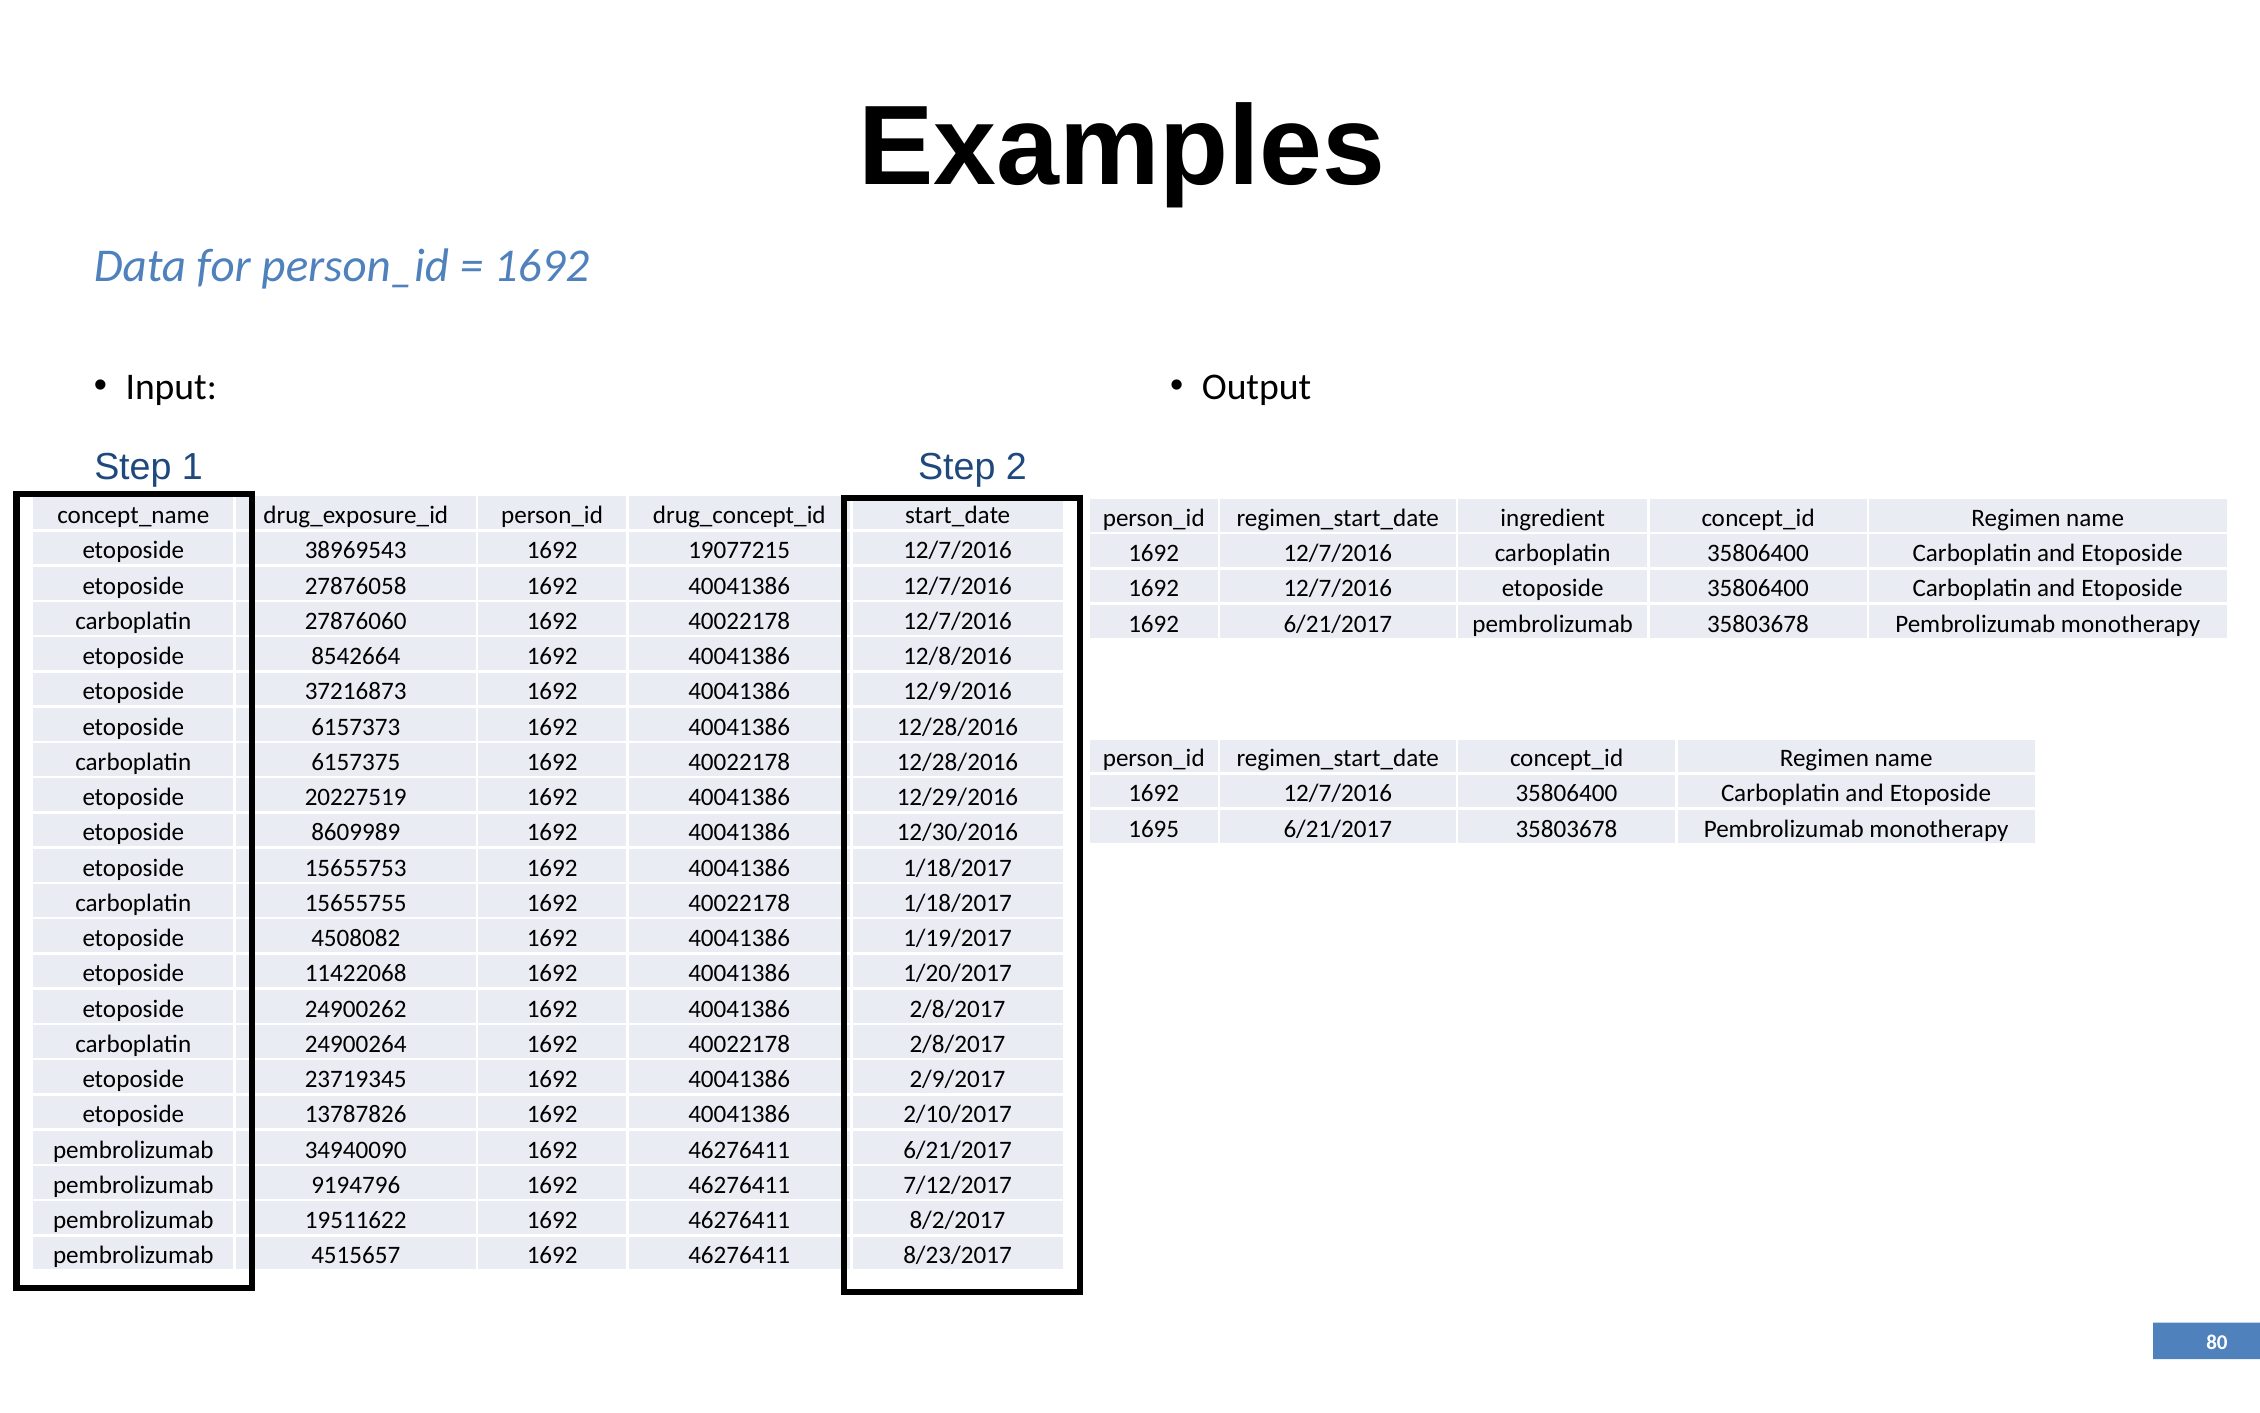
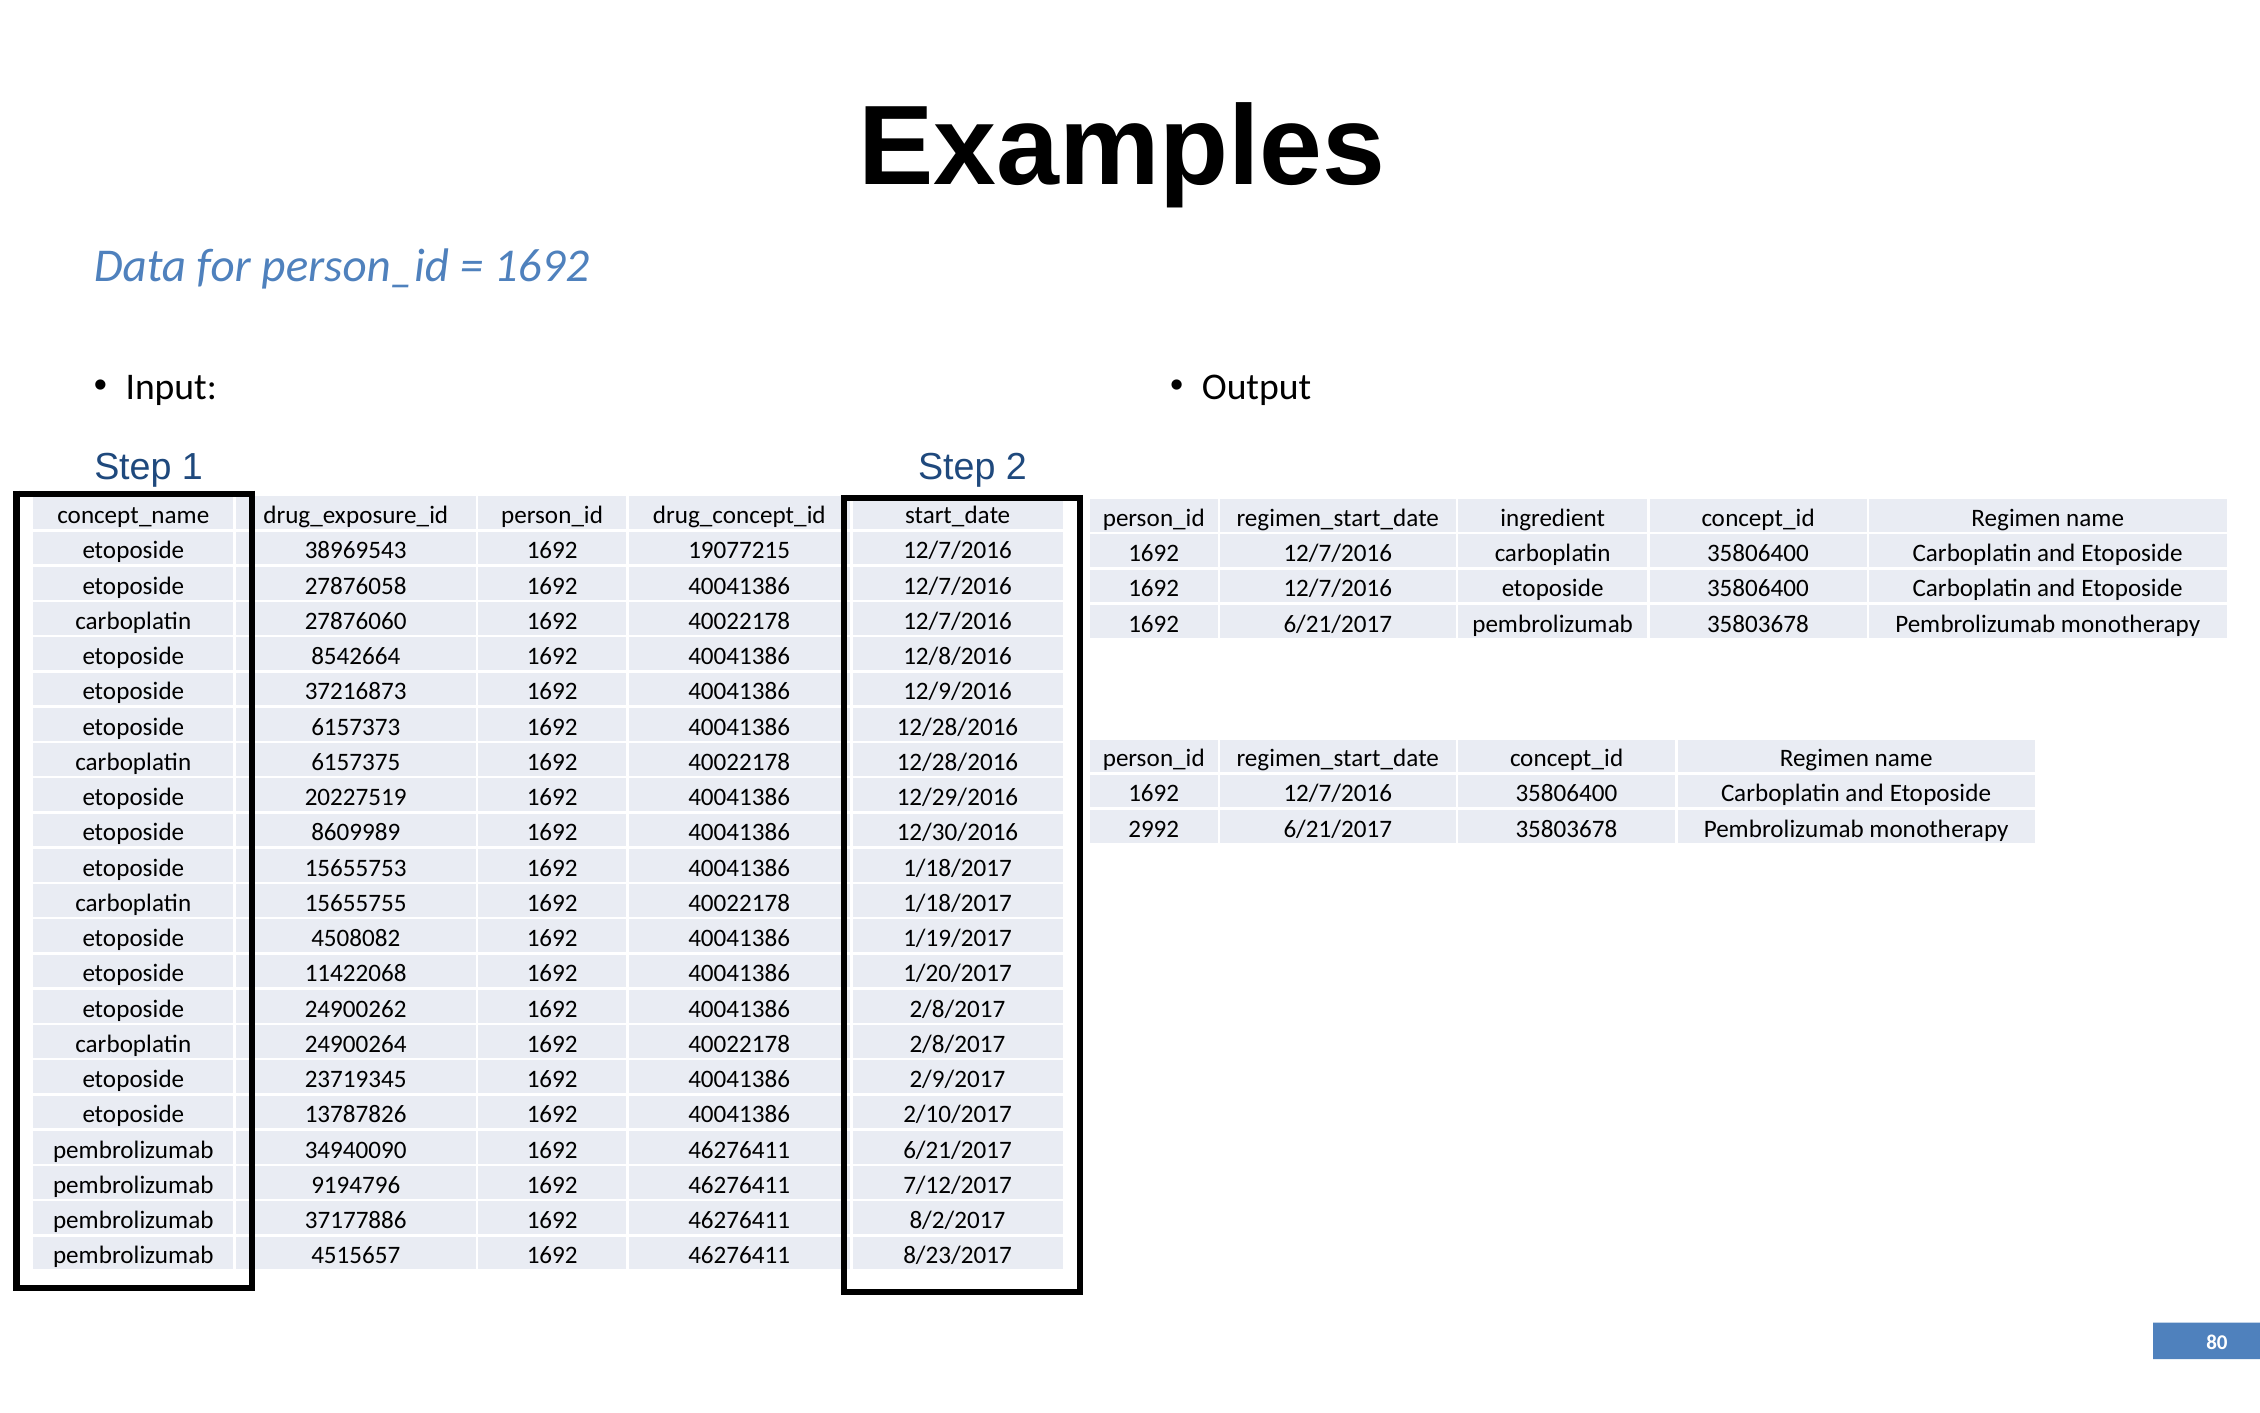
1695: 1695 -> 2992 (1154, 829)
19511622: 19511622 -> 37177886 (356, 1220)
